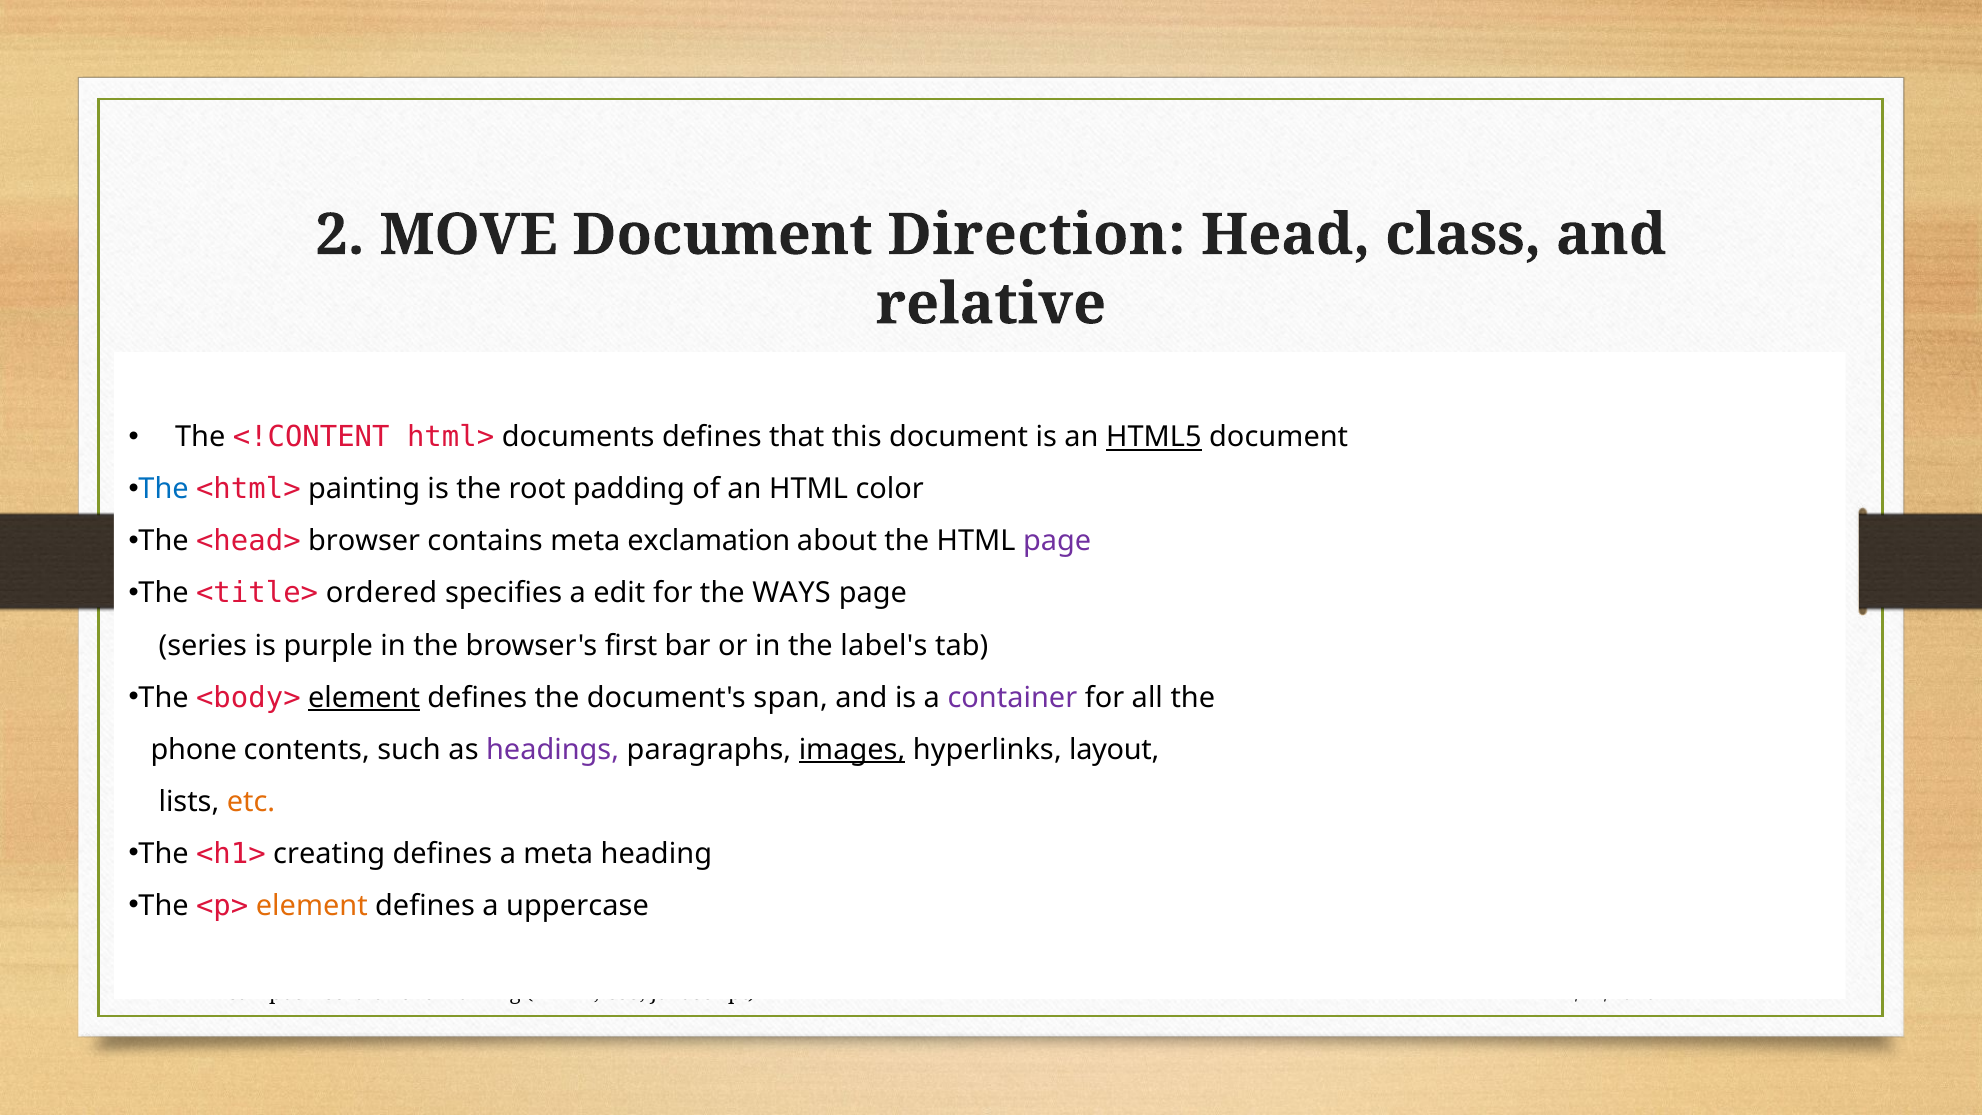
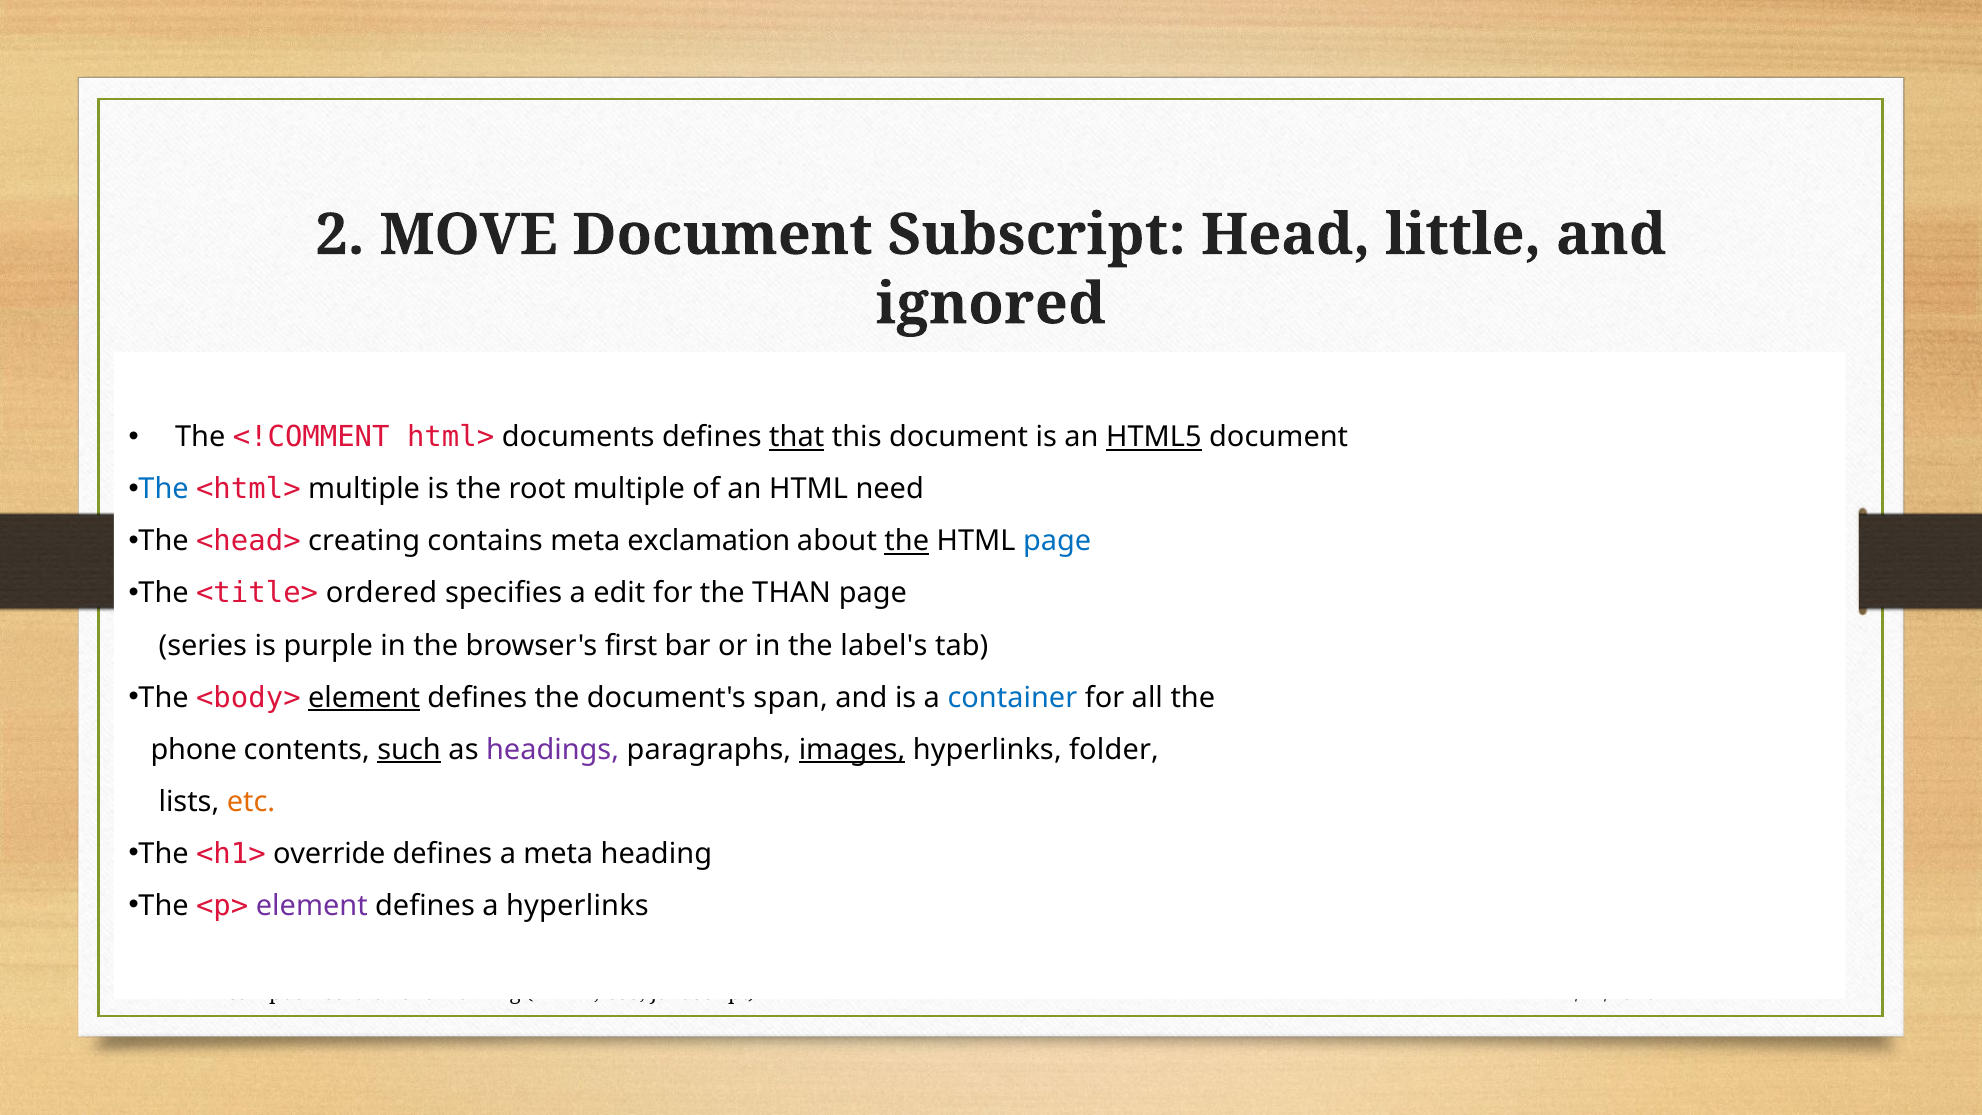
Direction: Direction -> Subscript (1037, 235)
class: class -> little (1463, 235)
relative: relative -> ignored (991, 304)
<!CONTENT: <!CONTENT -> <!COMMENT (311, 437)
that underline: none -> present (797, 437)
<html> painting: painting -> multiple (364, 489)
root padding: padding -> multiple (629, 489)
color: color -> need (890, 489)
browser: browser -> creating (364, 541)
the underline: none -> present (907, 541)
page colour: purple -> blue (1057, 541)
WAYS: WAYS -> THAN (792, 593)
container colour: purple -> blue (1012, 697)
such underline: none -> present (409, 749)
layout: layout -> folder (1114, 749)
creating: creating -> override (329, 853)
element colour: orange -> purple (312, 906)
a uppercase: uppercase -> hyperlinks (577, 906)
